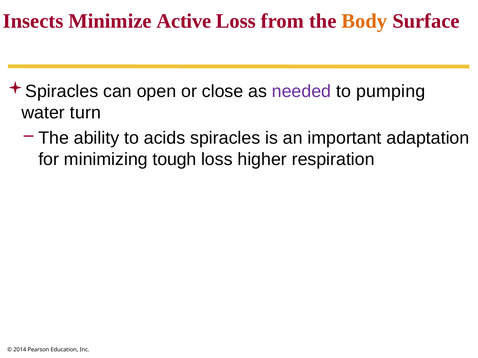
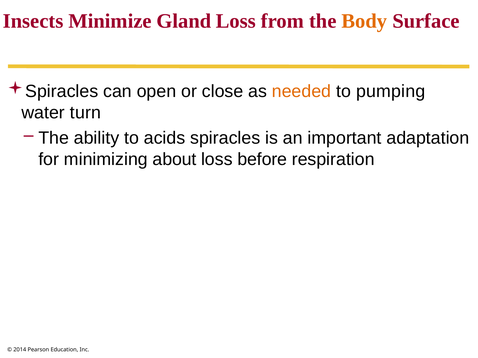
Active: Active -> Gland (184, 21)
needed colour: purple -> orange (302, 91)
tough: tough -> about (175, 159)
higher: higher -> before (262, 159)
